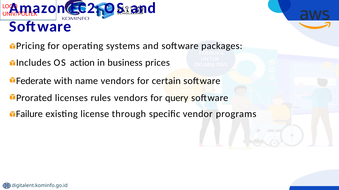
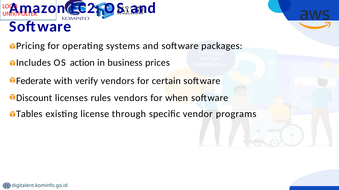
name: name -> verify (86, 81)
Prorated: Prorated -> Discount (34, 98)
query: query -> when (177, 98)
Failure: Failure -> Tables (29, 114)
